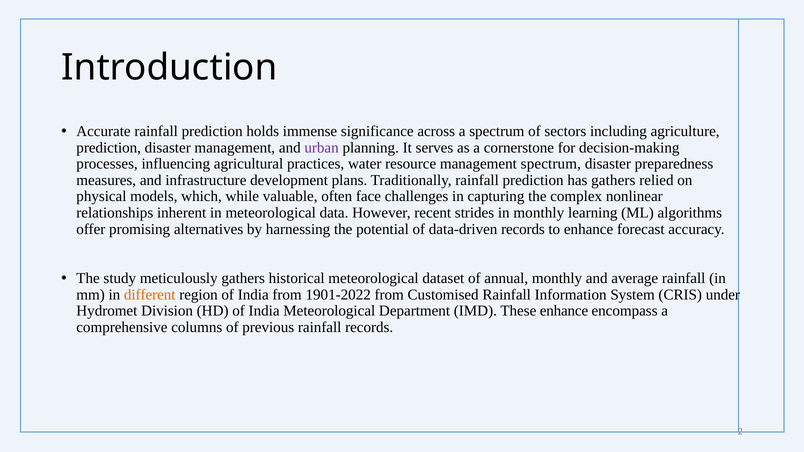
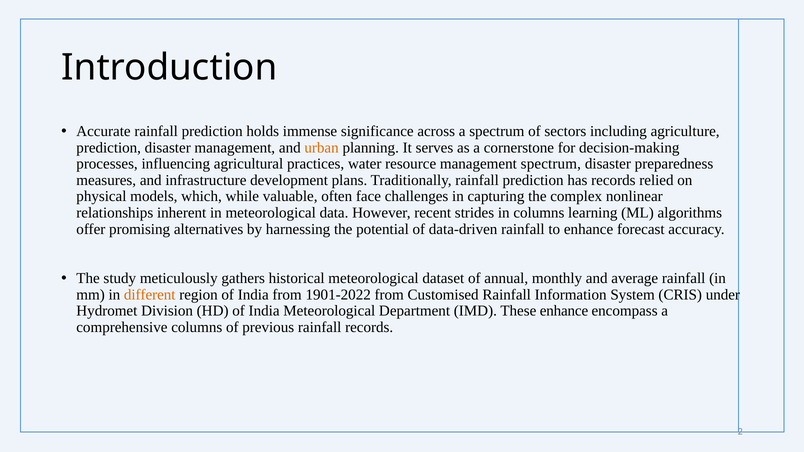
urban colour: purple -> orange (322, 148)
has gathers: gathers -> records (613, 180)
in monthly: monthly -> columns (539, 213)
data-driven records: records -> rainfall (523, 229)
